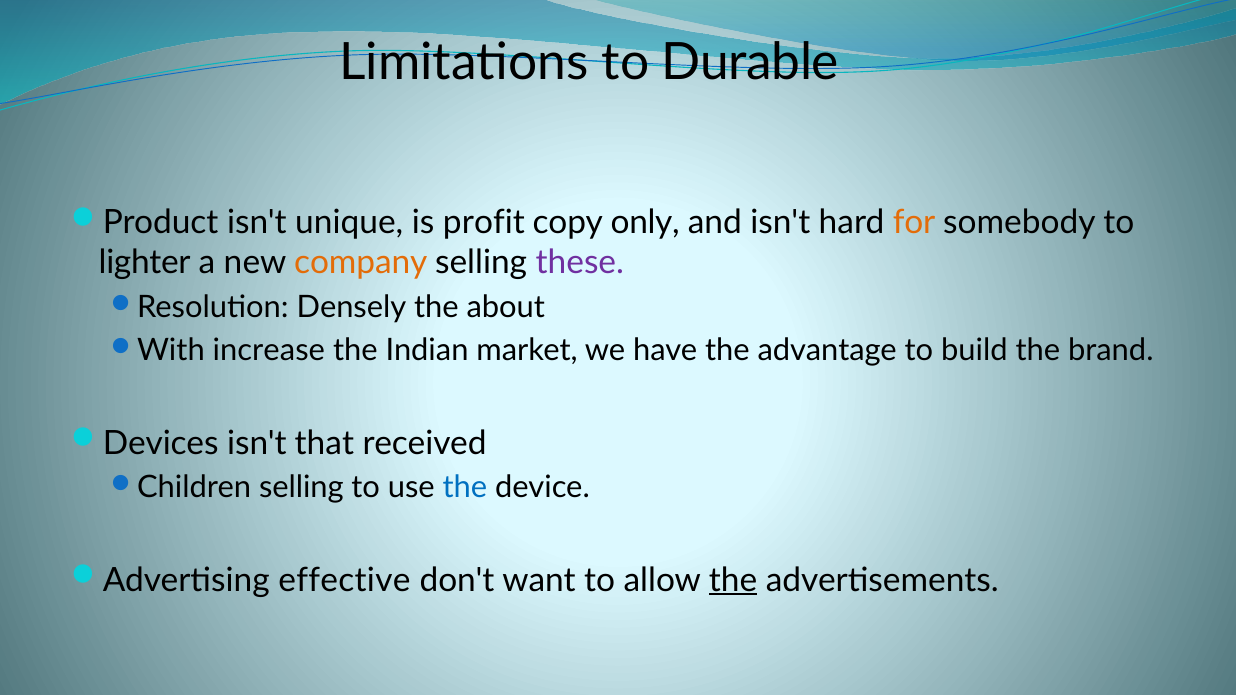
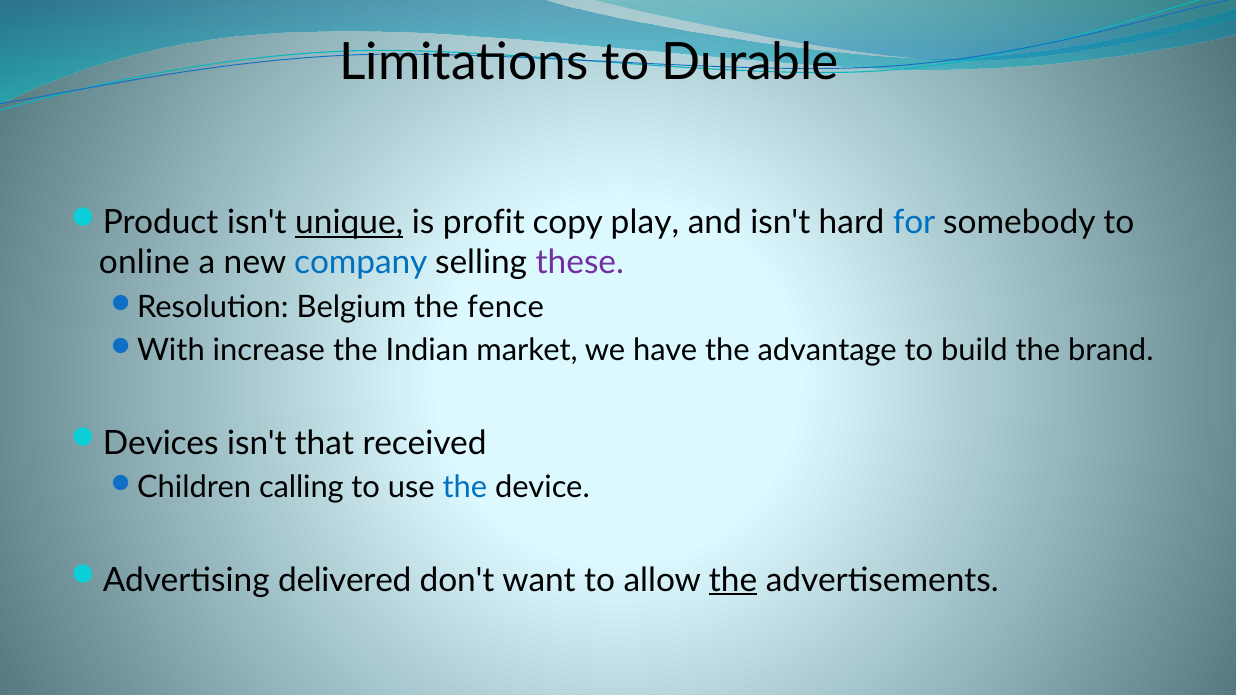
unique underline: none -> present (349, 223)
only: only -> play (645, 223)
for colour: orange -> blue (914, 223)
lighter: lighter -> online (144, 263)
company colour: orange -> blue (361, 263)
Densely: Densely -> Belgium (351, 308)
about: about -> fence (506, 308)
selling: selling -> calling (301, 488)
effective: effective -> delivered (345, 580)
